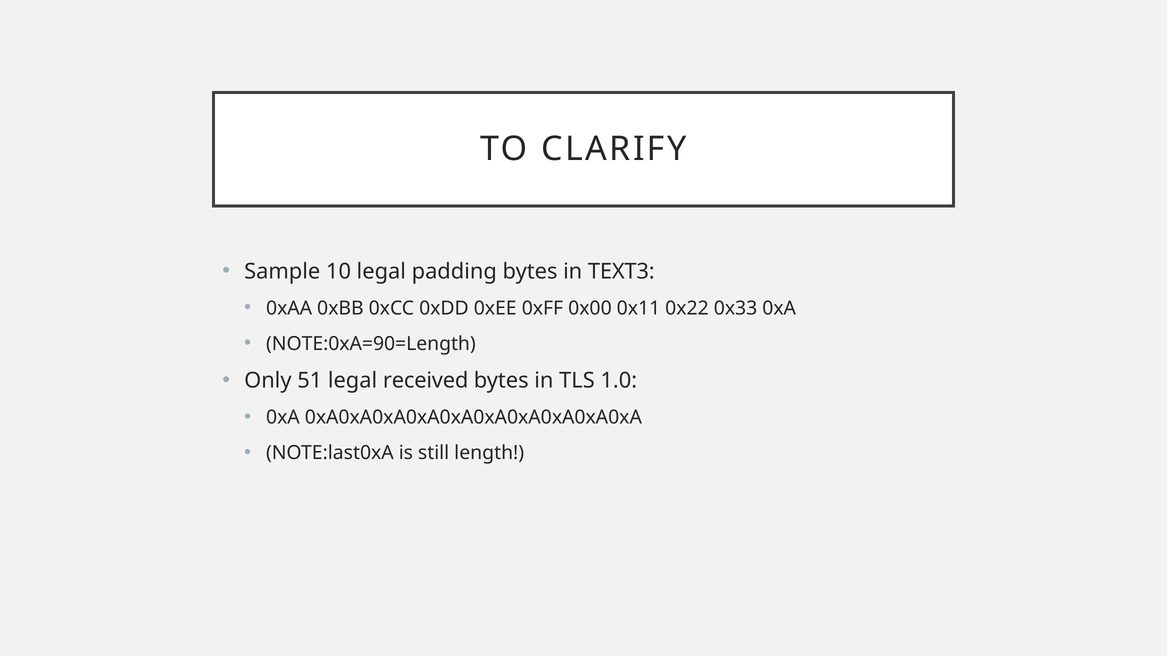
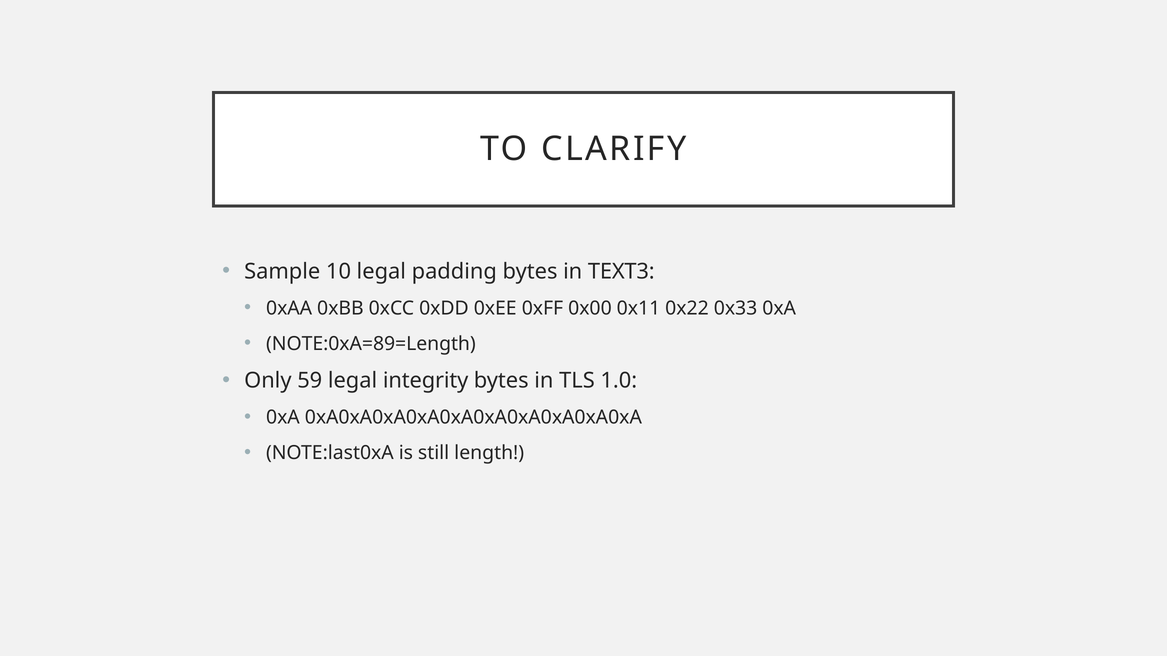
NOTE:0xA=90=Length: NOTE:0xA=90=Length -> NOTE:0xA=89=Length (371, 344)
51: 51 -> 59 (310, 381)
received: received -> integrity (426, 381)
